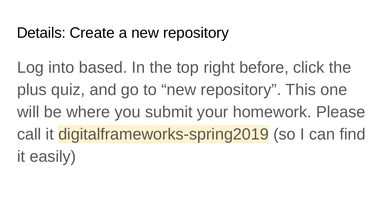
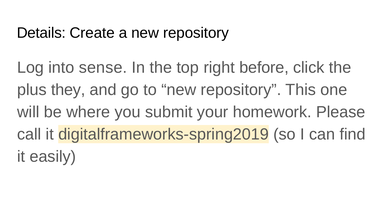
based: based -> sense (103, 67)
quiz: quiz -> they (68, 90)
